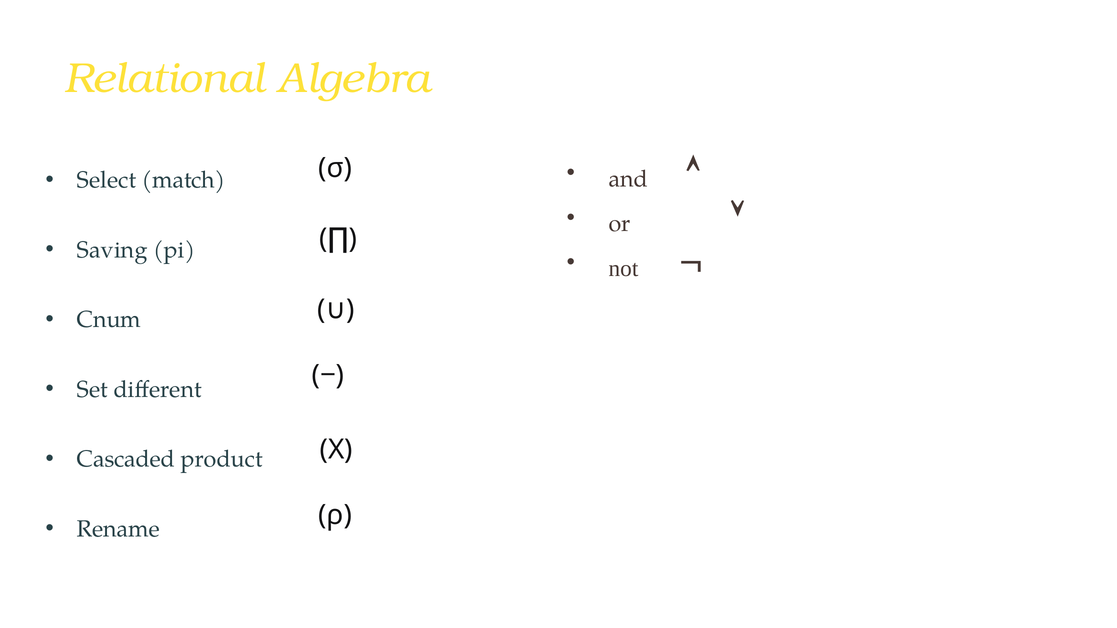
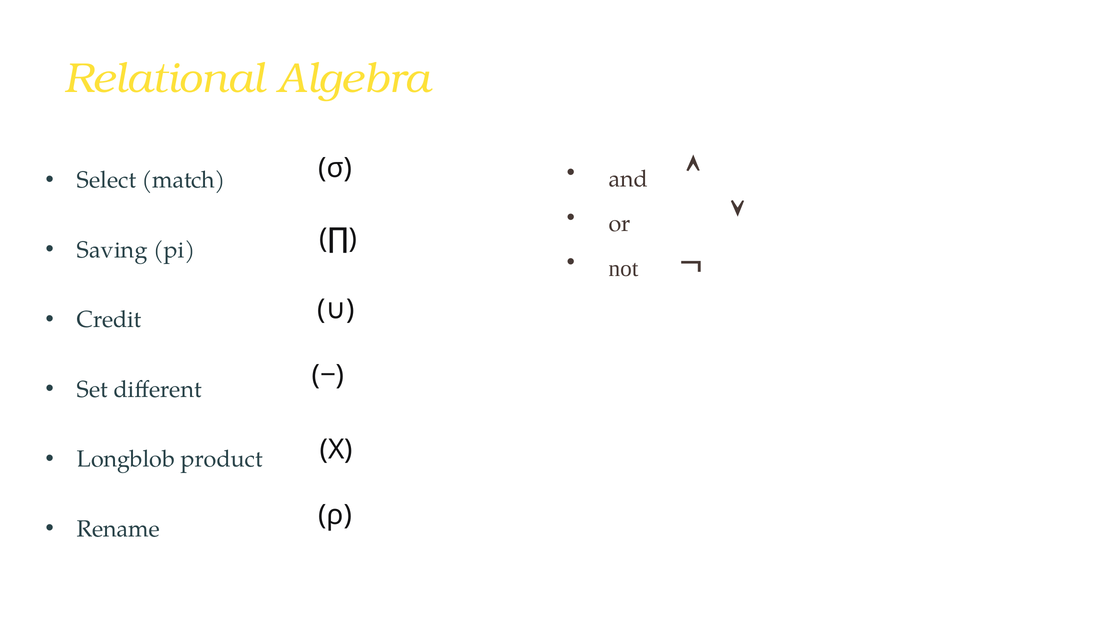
Cnum: Cnum -> Credit (109, 320)
Cascaded: Cascaded -> Longblob (126, 460)
